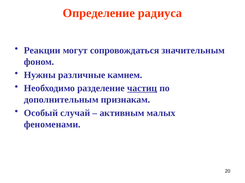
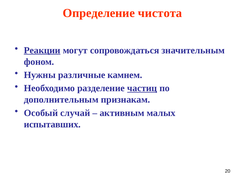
радиуса: радиуса -> чистота (160, 13)
Реакции underline: none -> present (42, 50)
феноменами: феноменами -> испытавших (52, 125)
